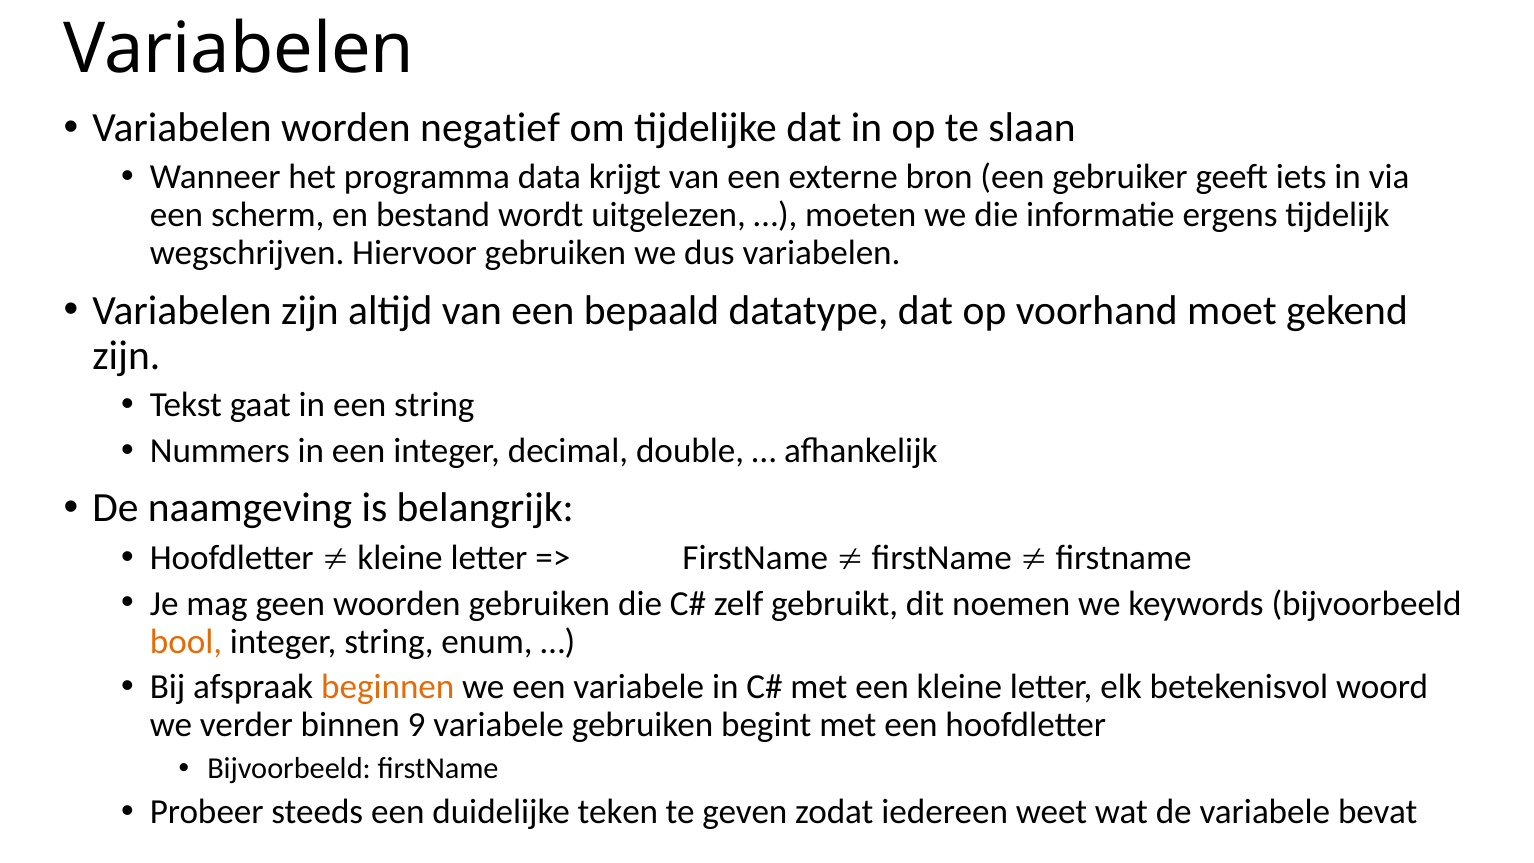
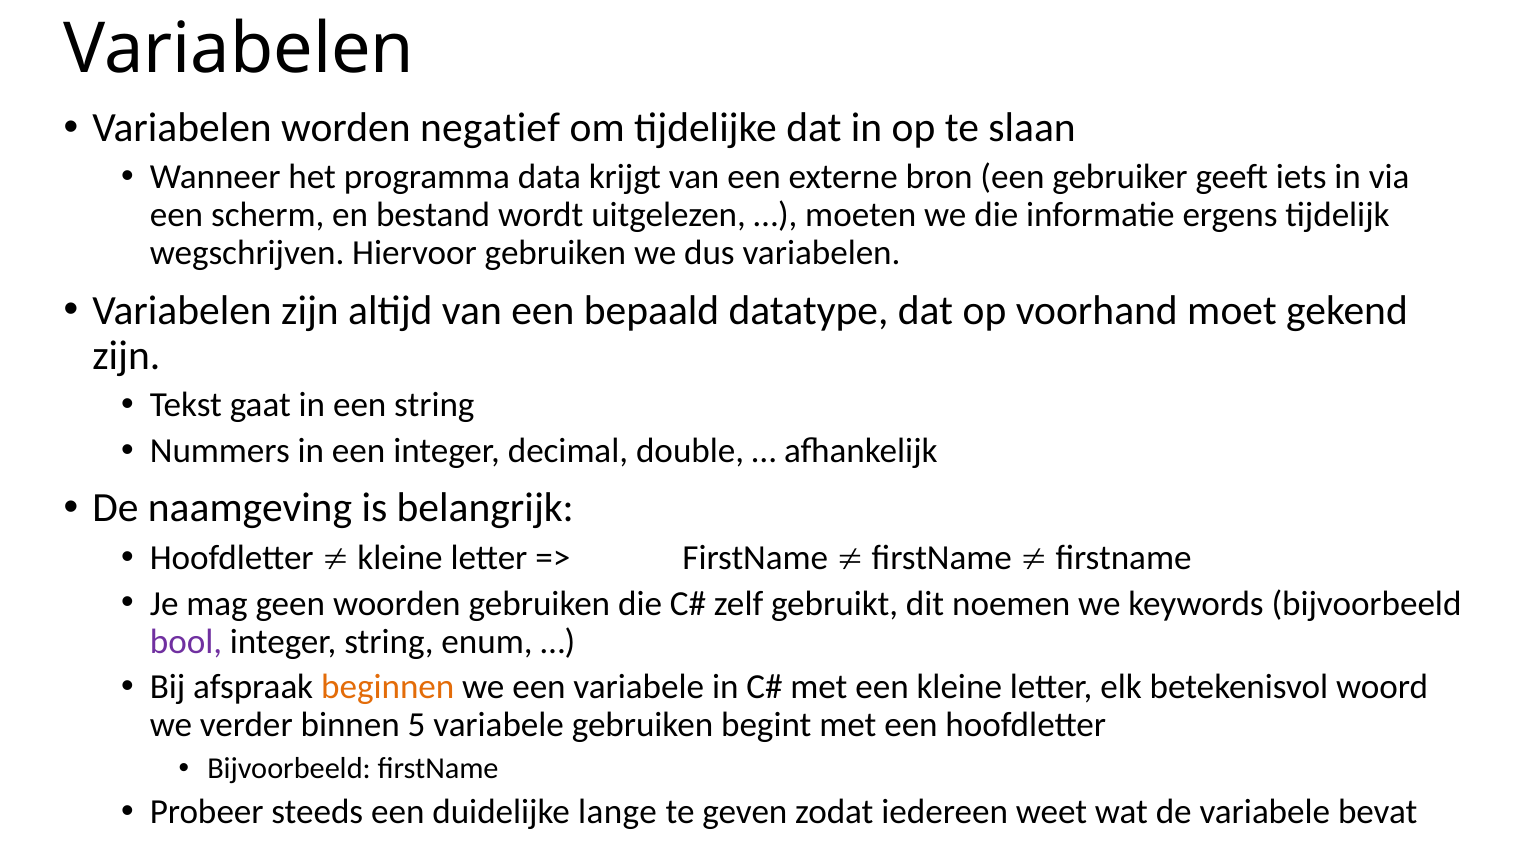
bool colour: orange -> purple (186, 641)
9: 9 -> 5 (417, 725)
teken: teken -> lange (618, 812)
